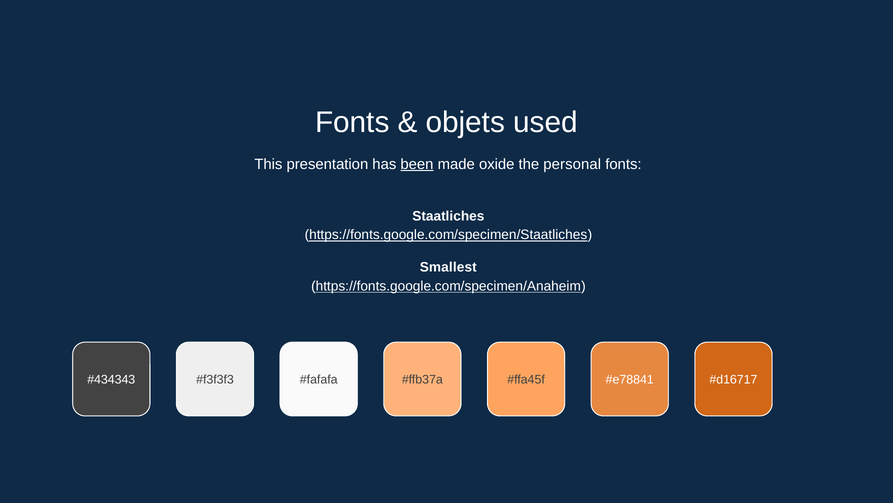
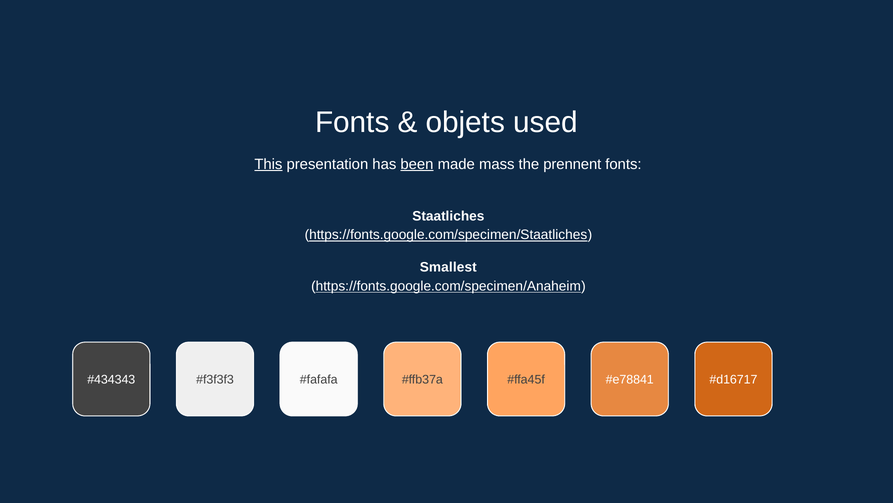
This underline: none -> present (268, 164)
oxide: oxide -> mass (497, 164)
personal: personal -> prennent (572, 164)
